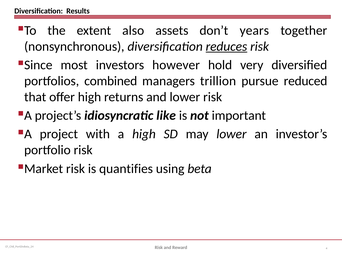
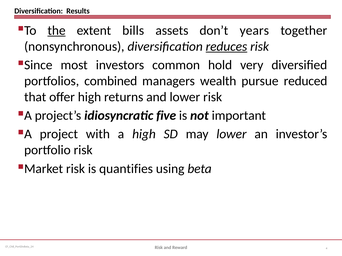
the underline: none -> present (57, 31)
also: also -> bills (133, 31)
however: however -> common (176, 65)
trillion: trillion -> wealth (218, 81)
like: like -> five (166, 116)
